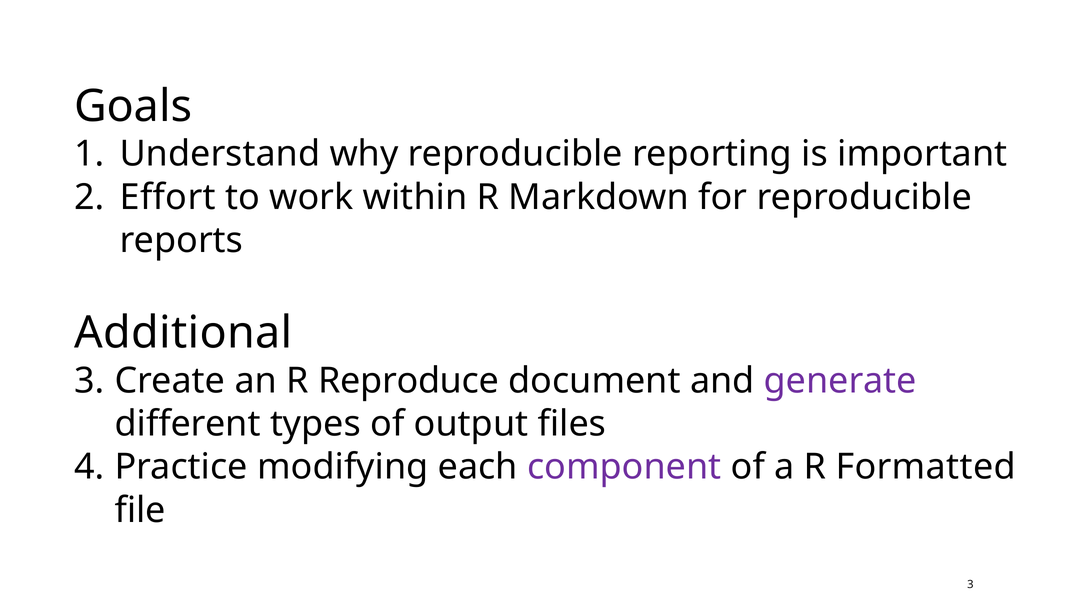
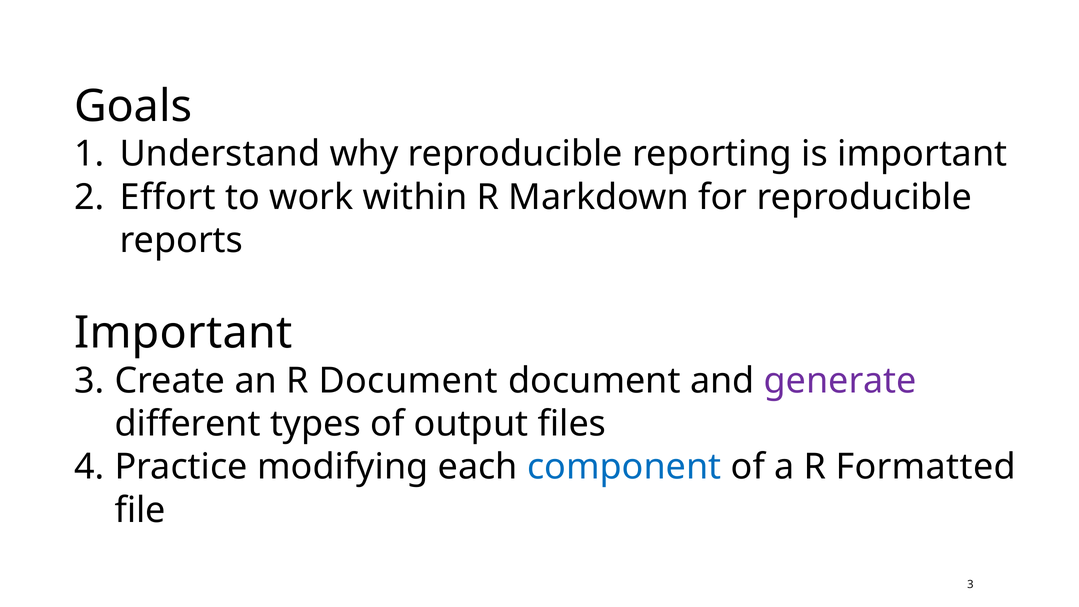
Additional: Additional -> Important (183, 333)
R Reproduce: Reproduce -> Document (408, 381)
component colour: purple -> blue (624, 467)
